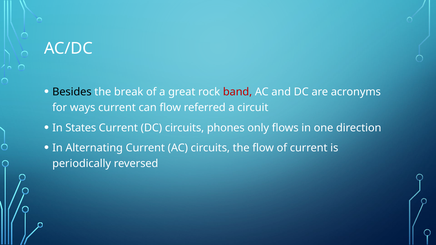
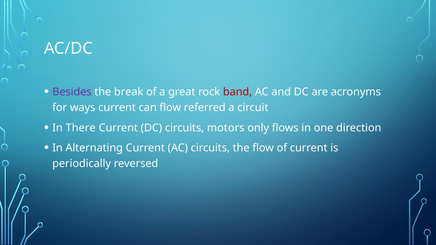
Besides colour: black -> purple (72, 92)
States: States -> There (81, 128)
phones: phones -> motors (226, 128)
